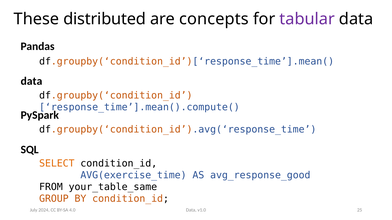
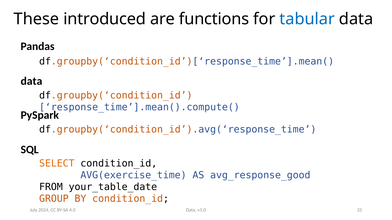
distributed: distributed -> introduced (105, 19)
concepts: concepts -> functions (214, 19)
tabular colour: purple -> blue (307, 19)
your_table_same: your_table_same -> your_table_date (113, 187)
